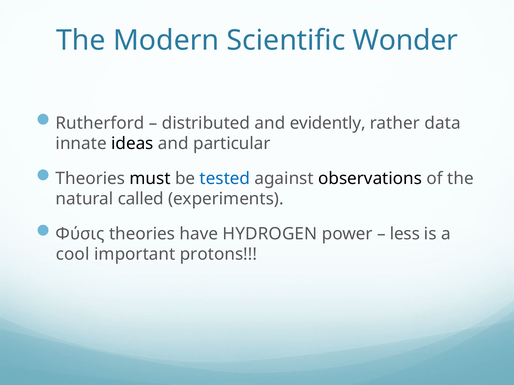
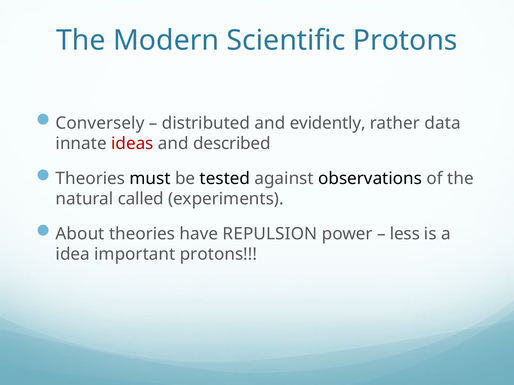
Scientific Wonder: Wonder -> Protons (405, 41)
Rutherford: Rutherford -> Conversely (100, 123)
ideas colour: black -> red (132, 144)
particular: particular -> described (232, 144)
tested colour: blue -> black (225, 179)
Φύσις: Φύσις -> About (80, 234)
HYDROGEN: HYDROGEN -> REPULSION (270, 234)
cool: cool -> idea (73, 255)
